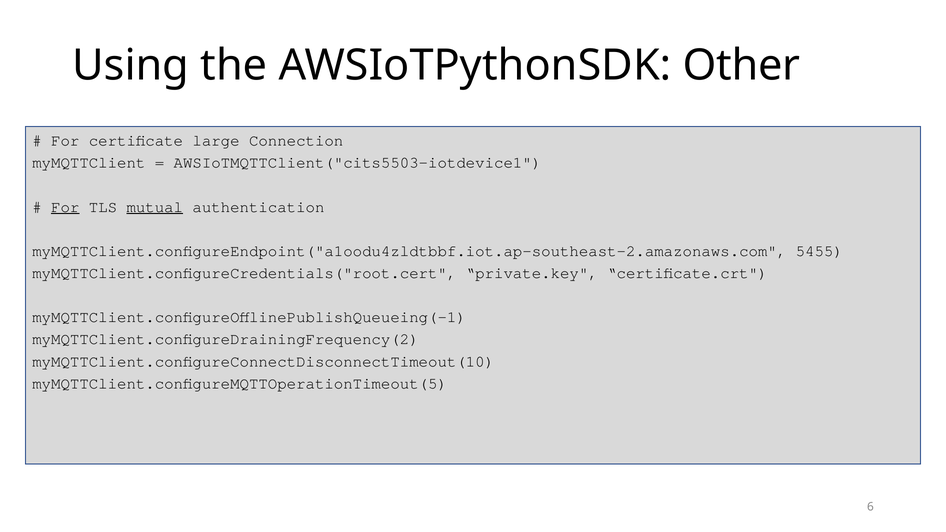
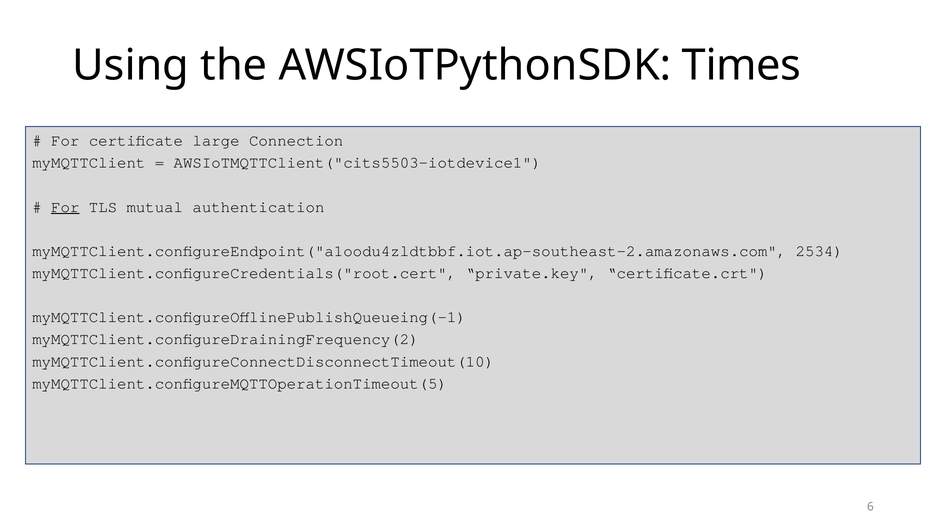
Other: Other -> Times (742, 66)
mutual underline: present -> none (155, 207)
5455: 5455 -> 2534 (819, 251)
